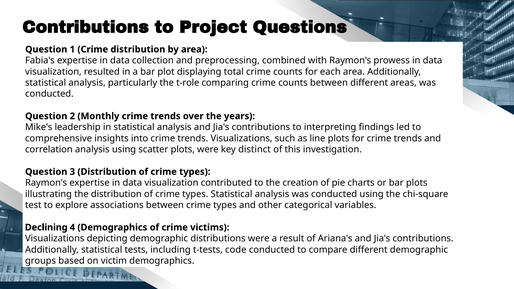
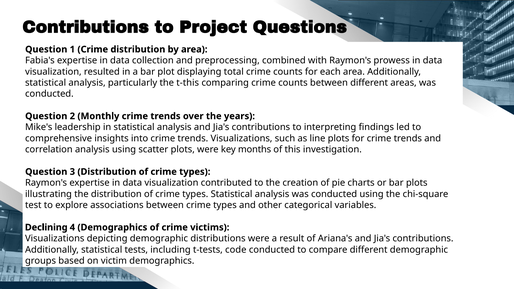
t-role: t-role -> t-this (188, 83)
distinct: distinct -> months (255, 150)
